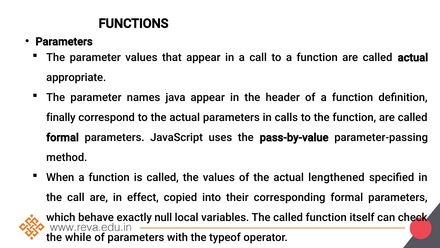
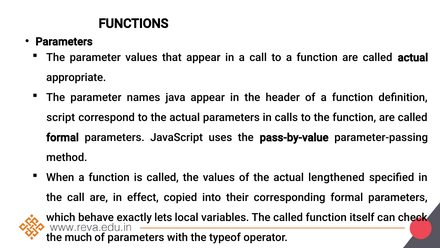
finally: finally -> script (61, 117)
null: null -> lets (163, 217)
while: while -> much (78, 237)
